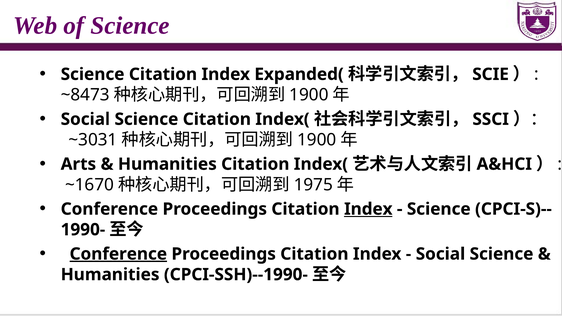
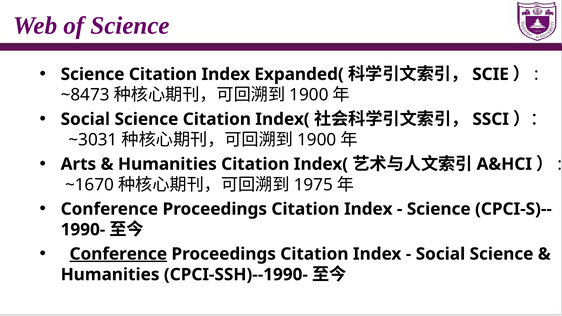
Index underline: present -> none (368, 209)
